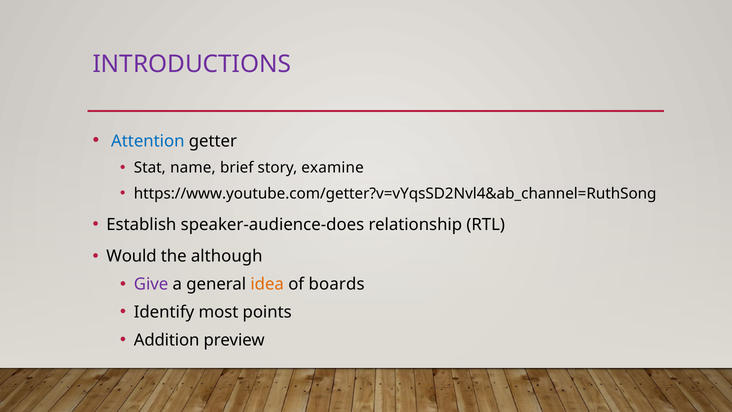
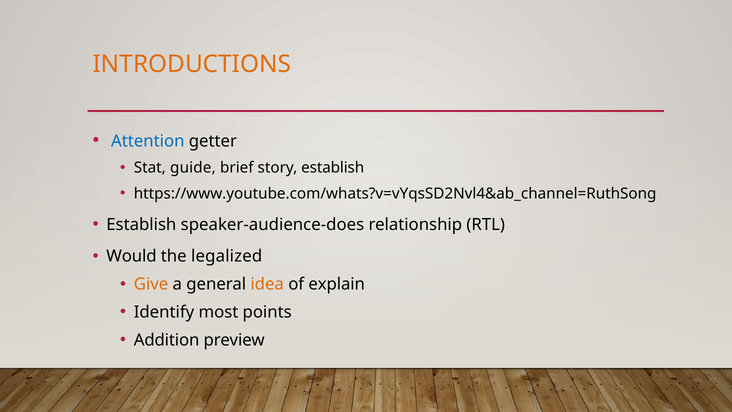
INTRODUCTIONS colour: purple -> orange (192, 64)
name: name -> guide (193, 168)
story examine: examine -> establish (333, 168)
https://www.youtube.com/getter?v=vYqsSD2Nvl4&ab_channel=RuthSong: https://www.youtube.com/getter?v=vYqsSD2Nvl4&ab_channel=RuthSong -> https://www.youtube.com/whats?v=vYqsSD2Nvl4&ab_channel=RuthSong (395, 194)
although: although -> legalized (227, 256)
Give colour: purple -> orange (151, 284)
boards: boards -> explain (337, 284)
